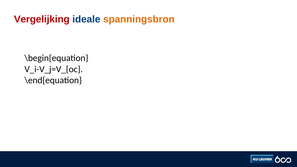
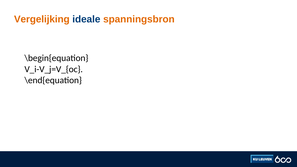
Vergelijking colour: red -> orange (42, 19)
